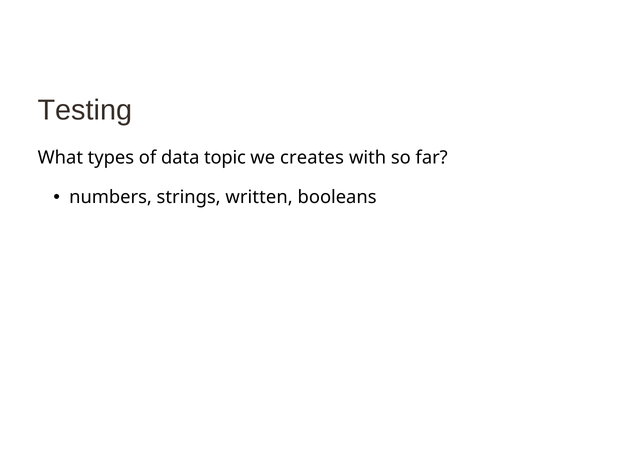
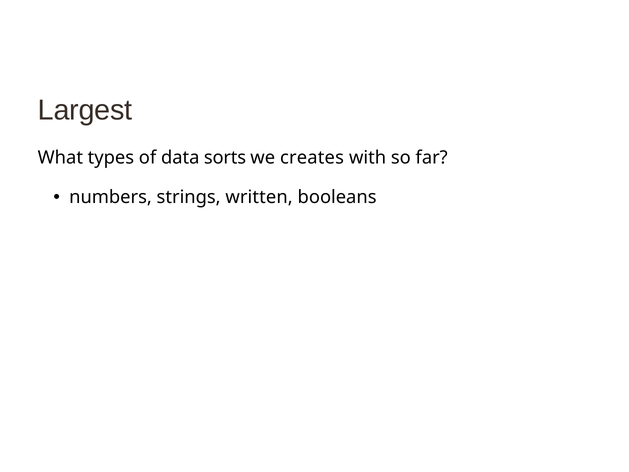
Testing: Testing -> Largest (85, 110)
topic: topic -> sorts (225, 158)
